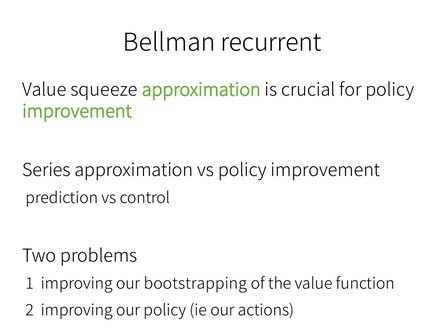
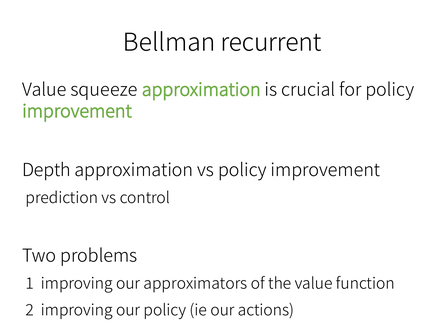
Series: Series -> Depth (46, 170)
bootstrapping: bootstrapping -> approximators (196, 284)
